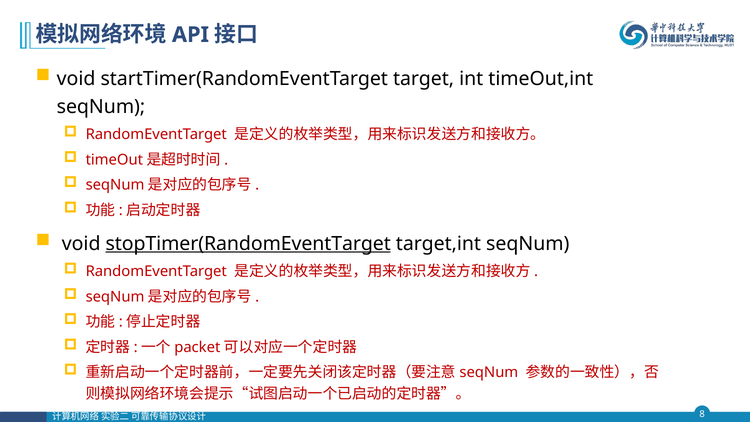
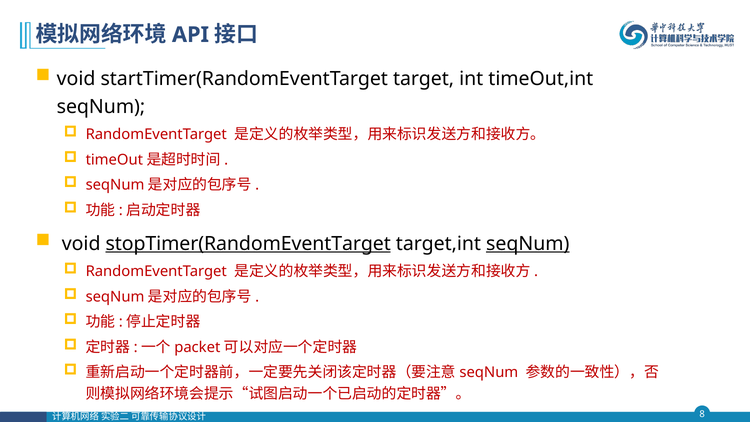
seqNum underline: none -> present (528, 244)
